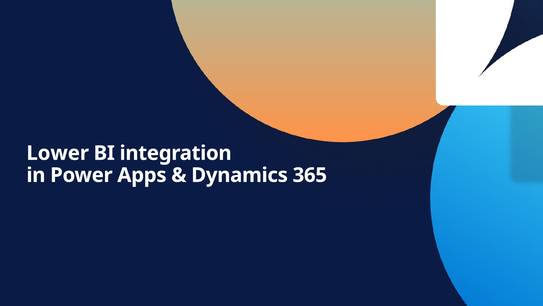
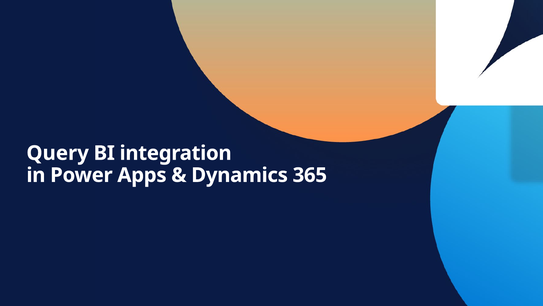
Lower: Lower -> Query (58, 153)
